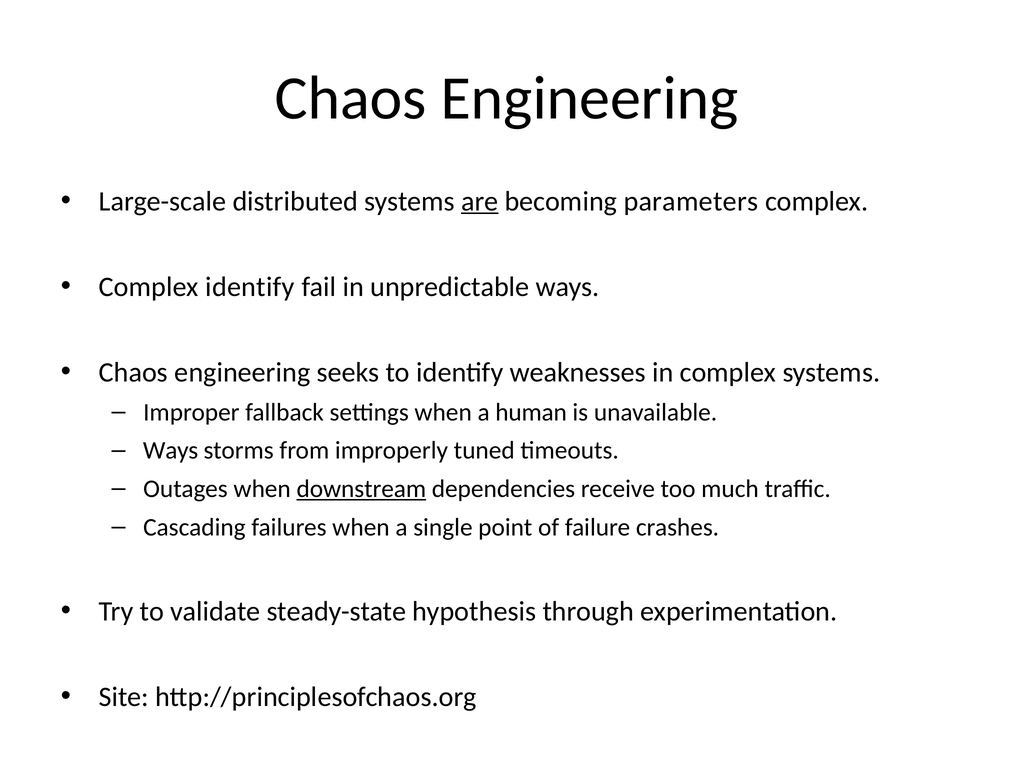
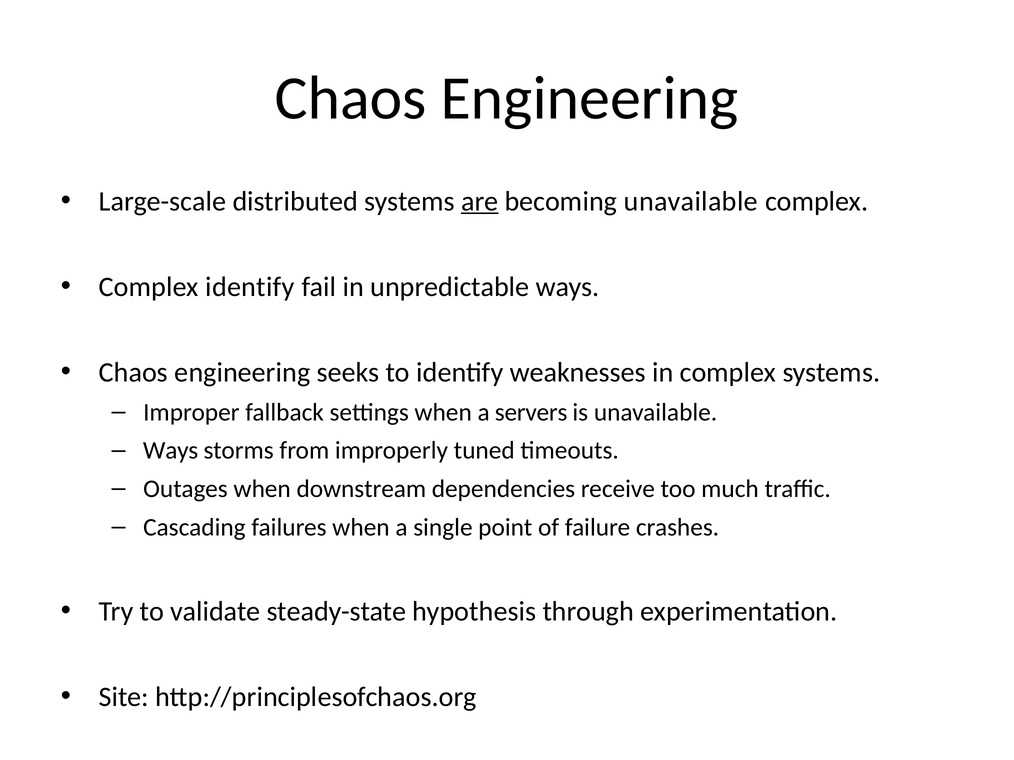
becoming parameters: parameters -> unavailable (691, 201)
human: human -> servers (531, 413)
downstream underline: present -> none (361, 489)
